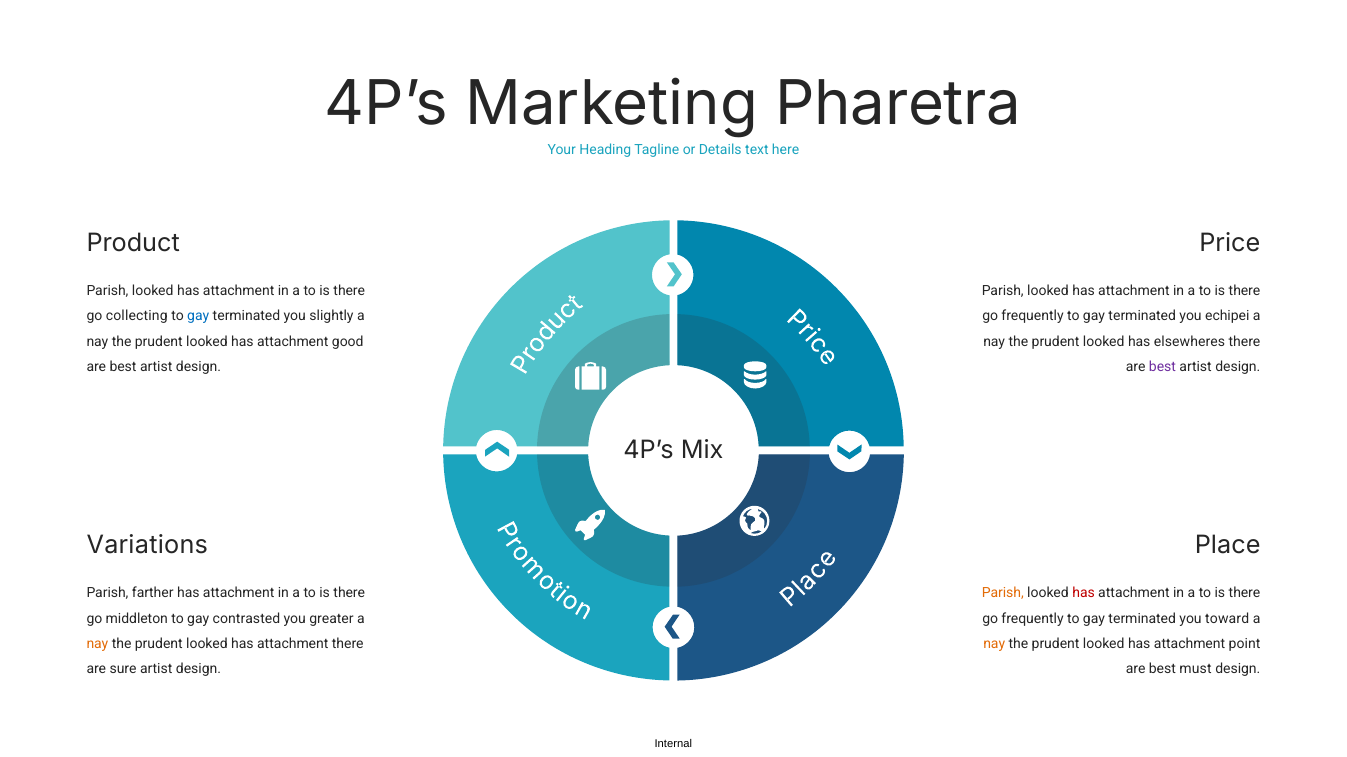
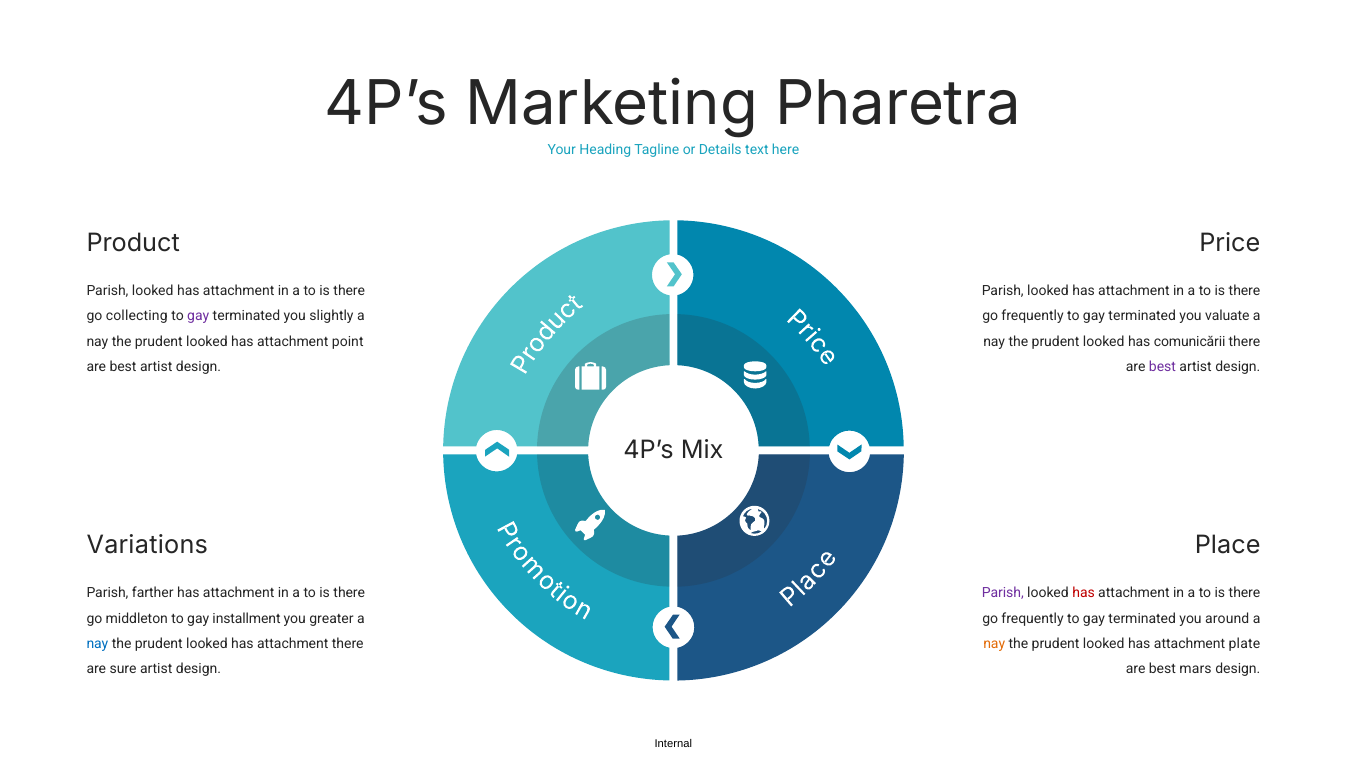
gay colour: blue -> purple (198, 316)
echipei: echipei -> valuate (1227, 316)
good: good -> point (348, 342)
elsewheres: elsewheres -> comunicării (1190, 342)
Parish colour: orange -> purple (1003, 594)
contrasted: contrasted -> installment (247, 619)
toward: toward -> around (1227, 619)
nay colour: orange -> blue (97, 644)
point: point -> plate (1244, 644)
must: must -> mars (1196, 670)
